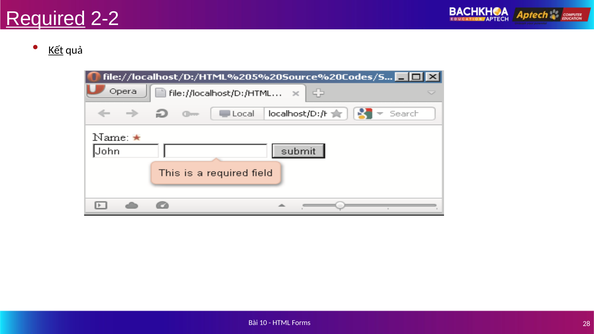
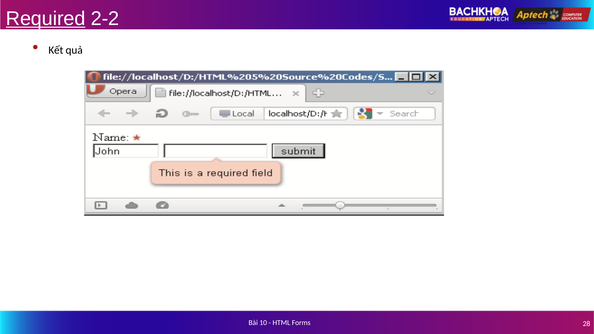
Kết underline: present -> none (56, 50)
